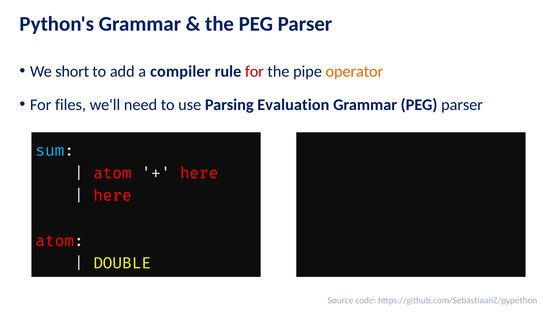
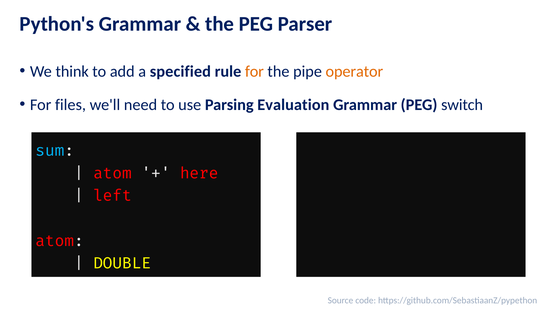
short: short -> think (72, 72)
compiler: compiler -> specified (180, 72)
for colour: red -> orange (254, 72)
Grammar PEG parser: parser -> switch (462, 105)
here: here -> left (113, 196)
